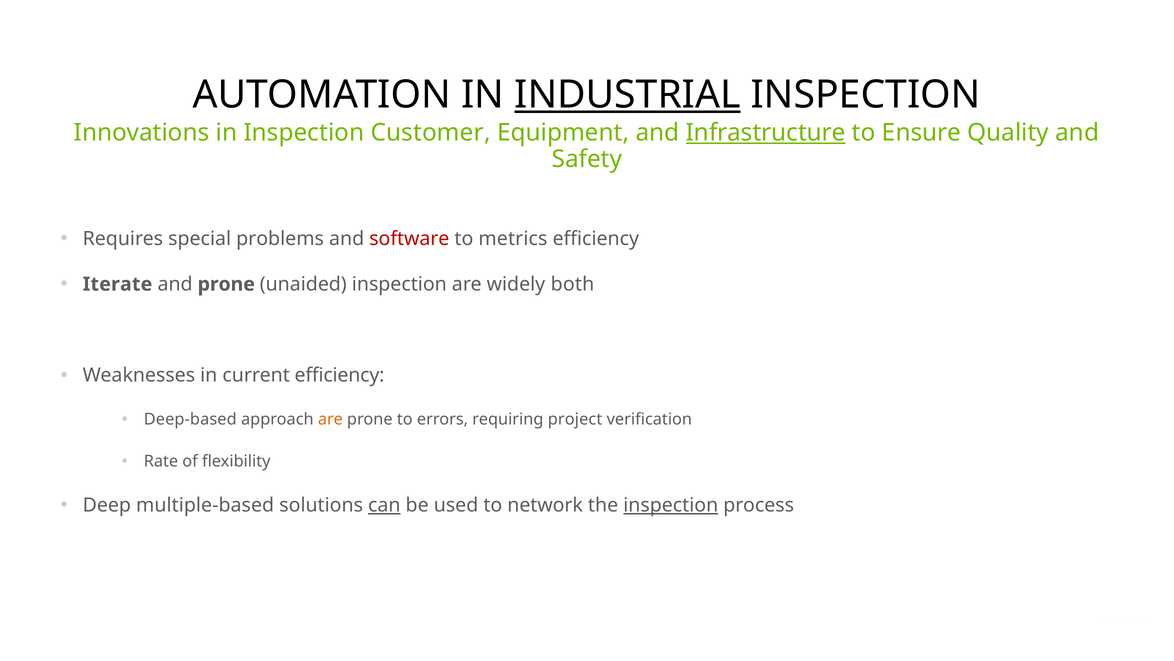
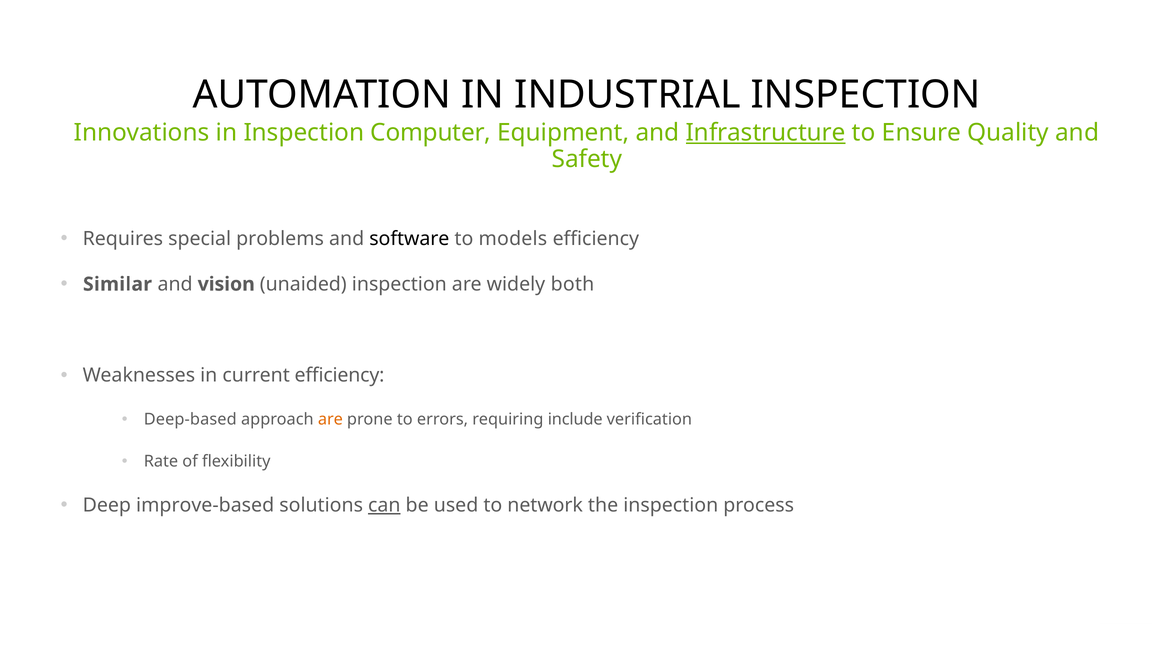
INDUSTRIAL underline: present -> none (627, 95)
Customer: Customer -> Computer (431, 132)
software colour: red -> black (409, 238)
metrics: metrics -> models (513, 238)
Iterate: Iterate -> Similar (117, 284)
and prone: prone -> vision (226, 284)
project: project -> include (575, 419)
multiple-based: multiple-based -> improve-based (205, 505)
inspection underline: present -> none (671, 505)
